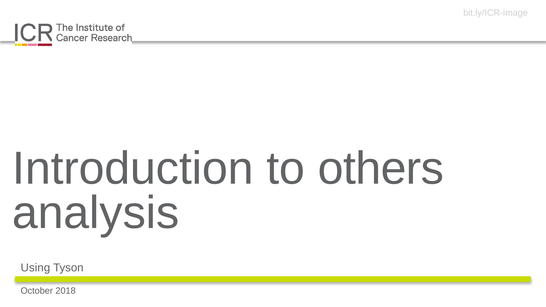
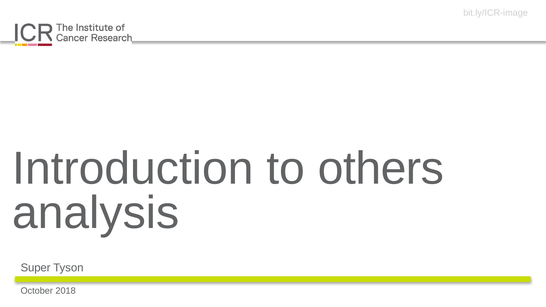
Using: Using -> Super (36, 268)
